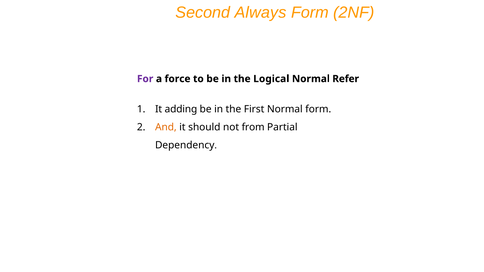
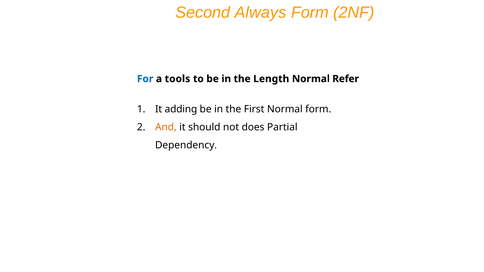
For colour: purple -> blue (145, 79)
force: force -> tools (177, 79)
Logical: Logical -> Length (271, 79)
from: from -> does (253, 127)
